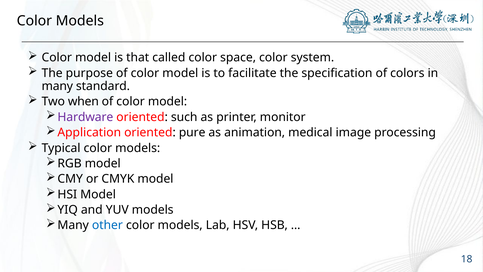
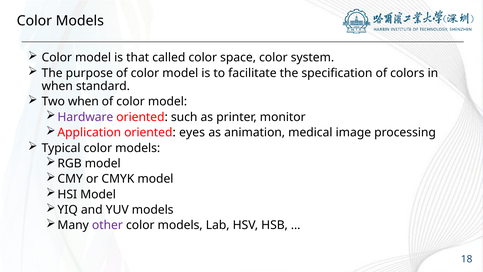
many: many -> when (57, 86)
pure: pure -> eyes (192, 132)
other colour: blue -> purple (107, 225)
